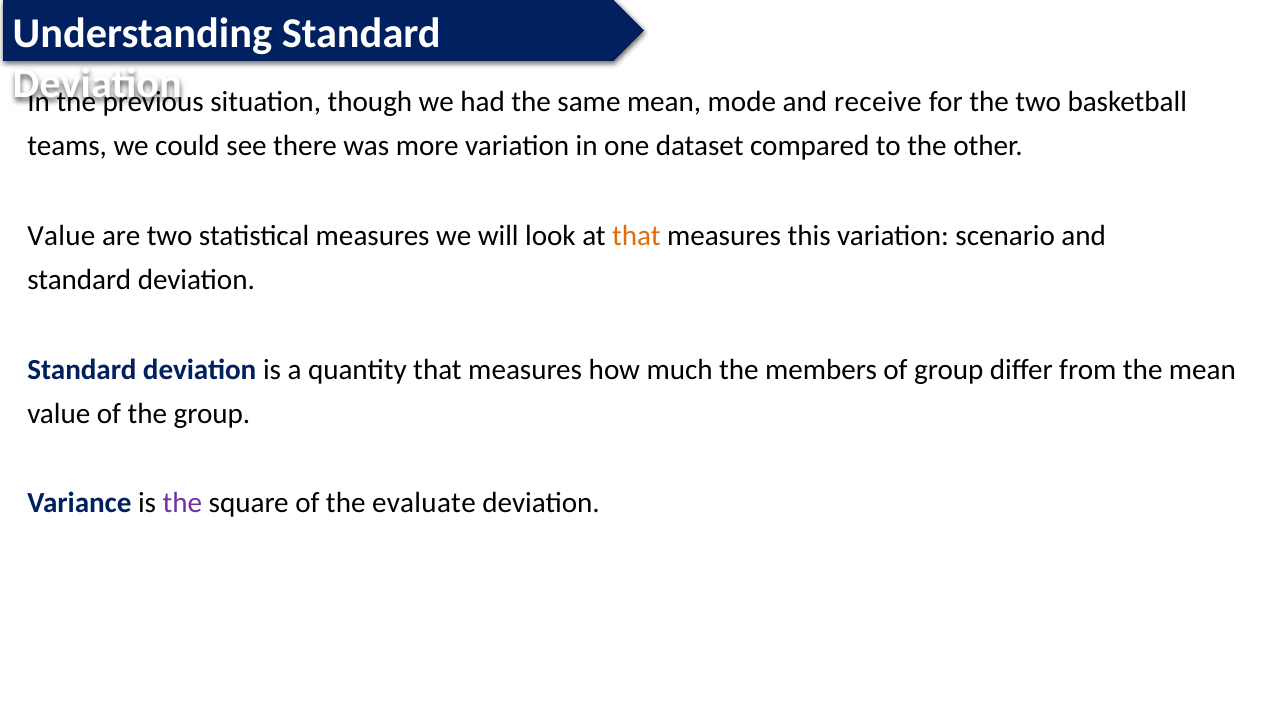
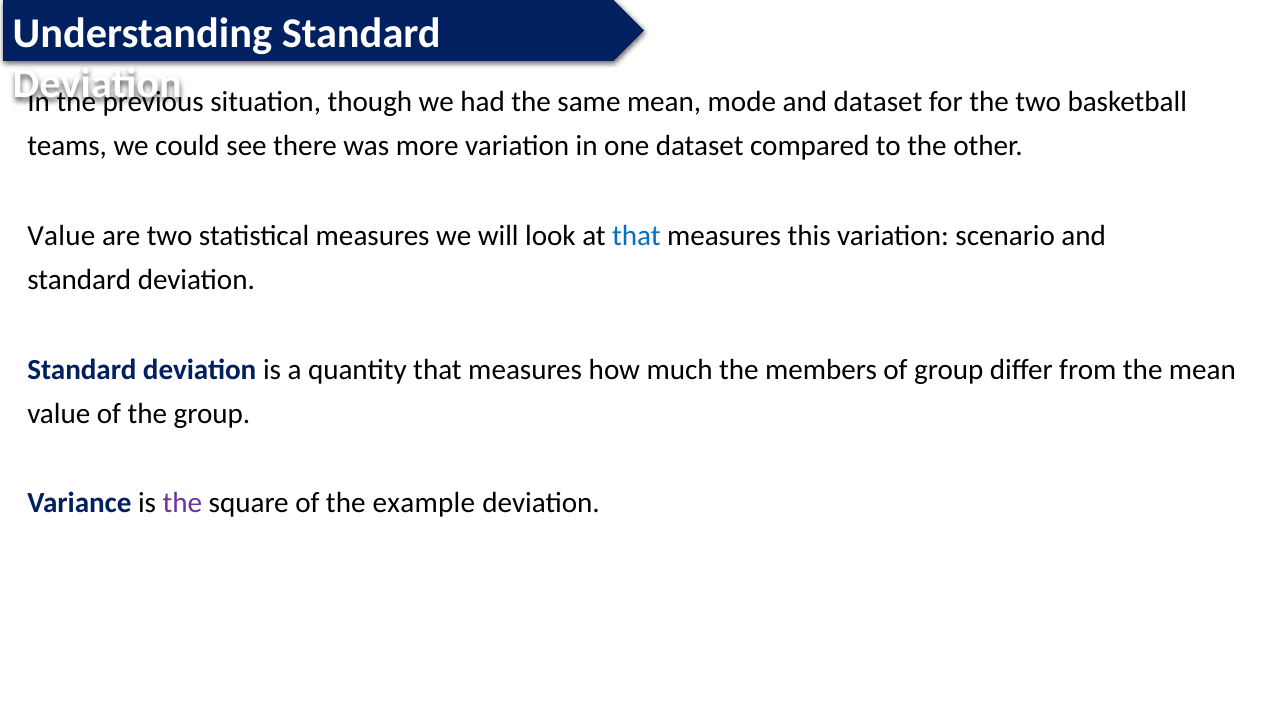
and receive: receive -> dataset (878, 101)
that colour: orange -> blue (636, 236)
evaluate: evaluate -> example (424, 504)
